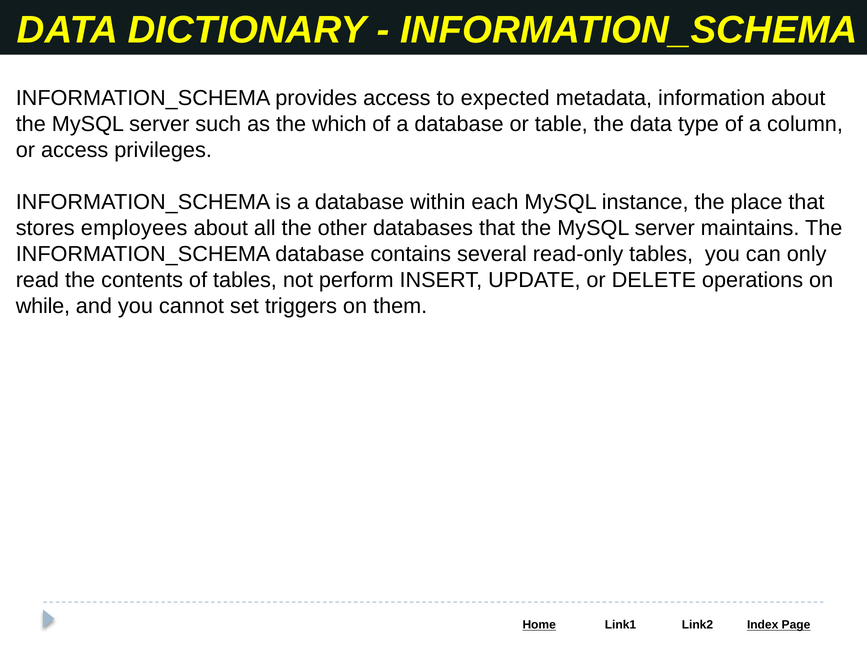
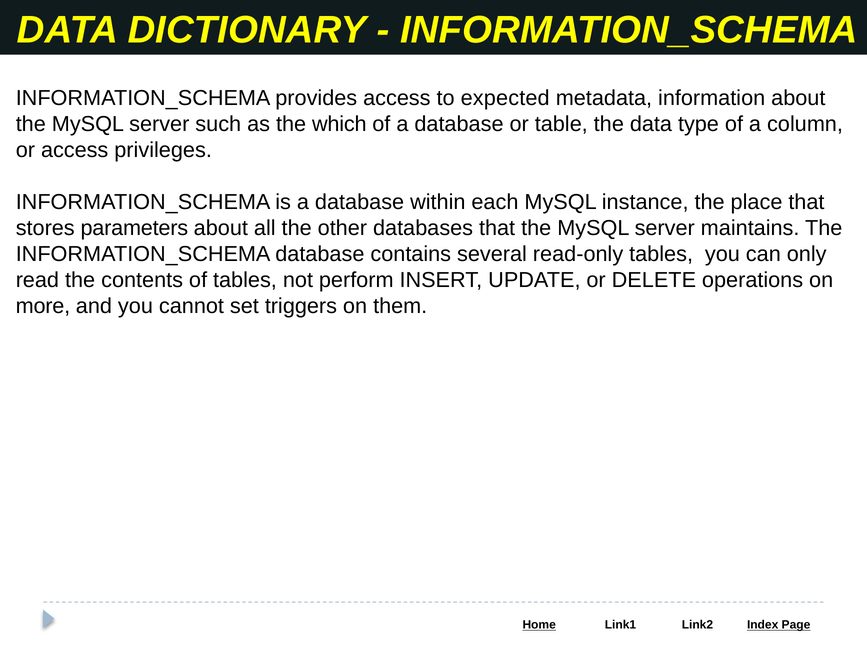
employees: employees -> parameters (134, 228)
while: while -> more (43, 306)
